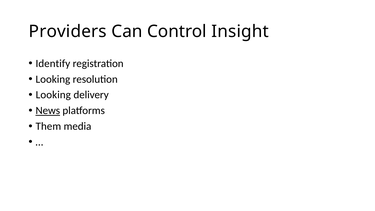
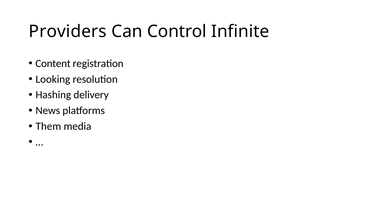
Insight: Insight -> Infinite (240, 32)
Identify: Identify -> Content (53, 63)
Looking: Looking -> Hashing (53, 95)
News underline: present -> none (48, 111)
